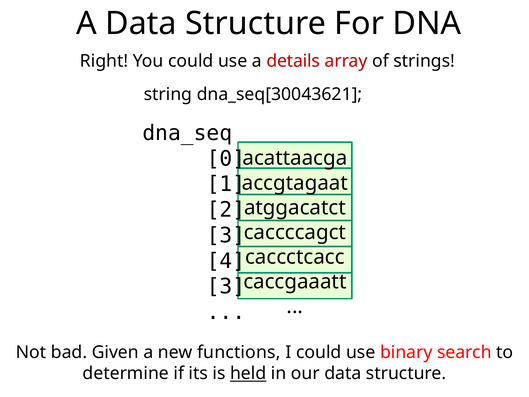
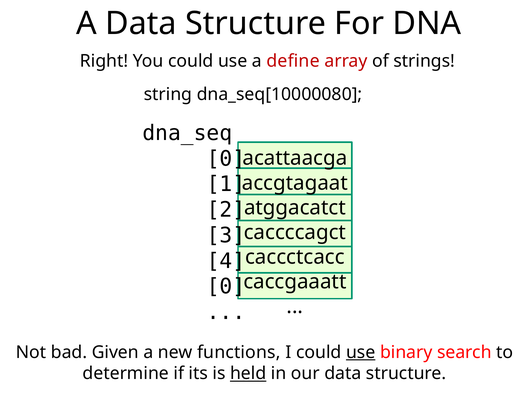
details: details -> define (293, 61)
dna_seq[30043621: dna_seq[30043621 -> dna_seq[10000080 (280, 94)
3: 3 -> 0 (226, 286)
use underline: none -> present (361, 352)
